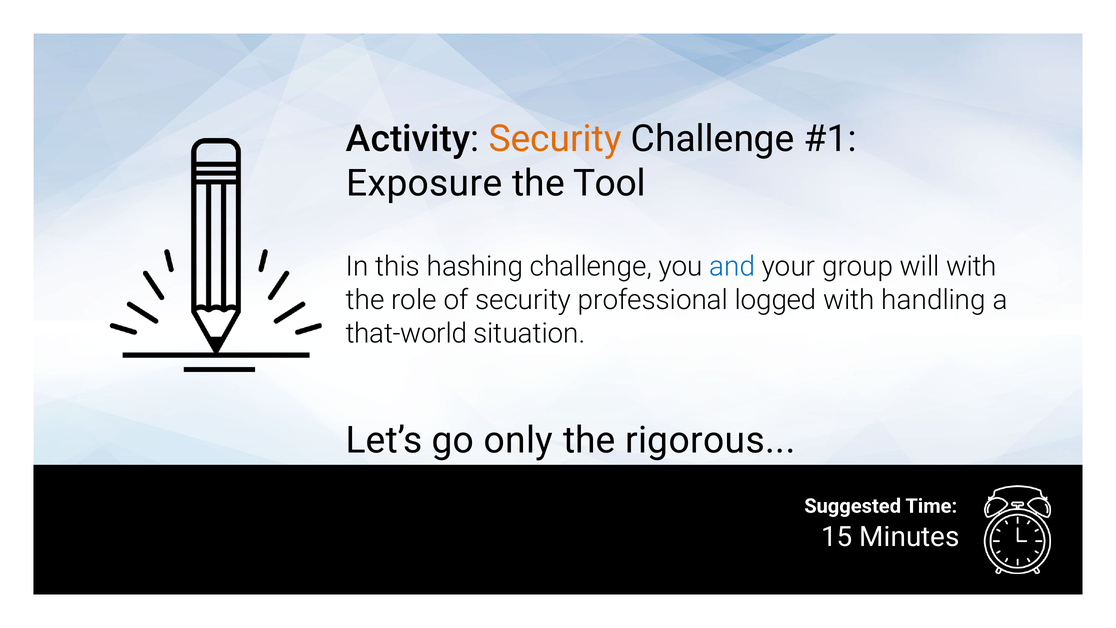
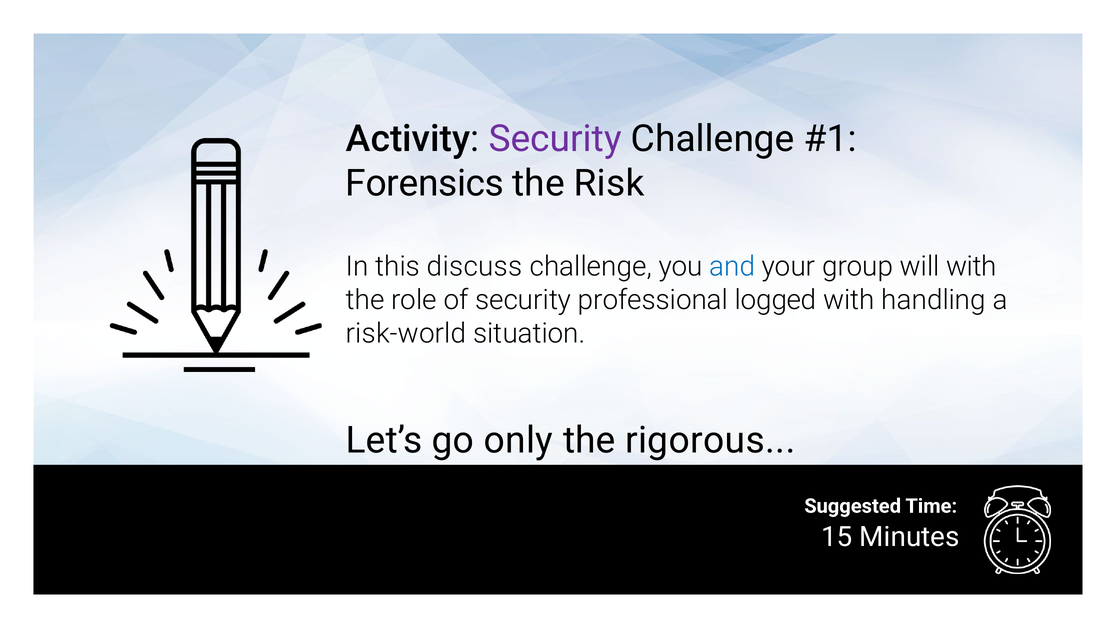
Security colour: orange -> purple (555, 139)
Exposure: Exposure -> Forensics (425, 184)
Tool: Tool -> Risk (609, 184)
hashing: hashing -> discuss (475, 267)
that-world: that-world -> risk-world (406, 334)
